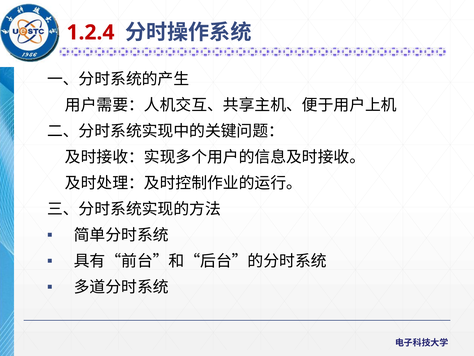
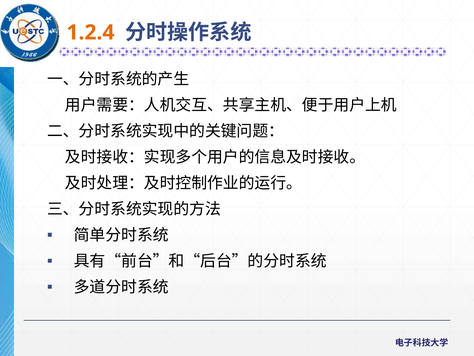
1.2.4 colour: red -> orange (90, 32)
